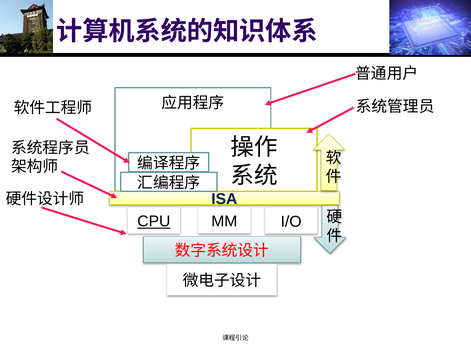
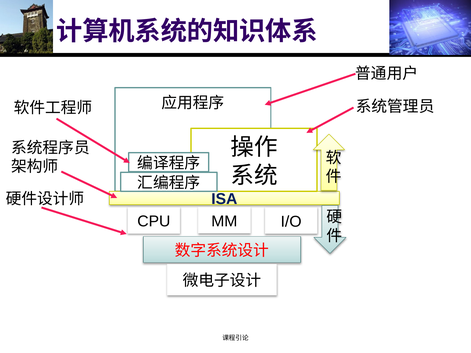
CPU underline: present -> none (154, 222)
